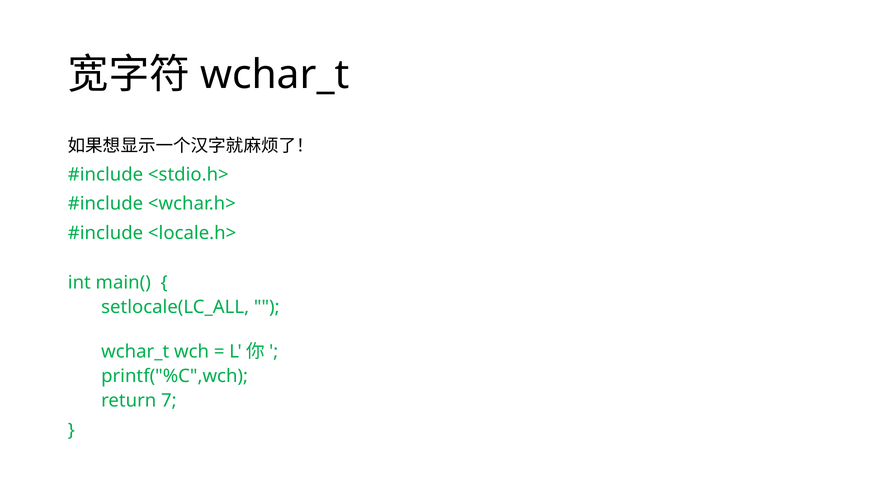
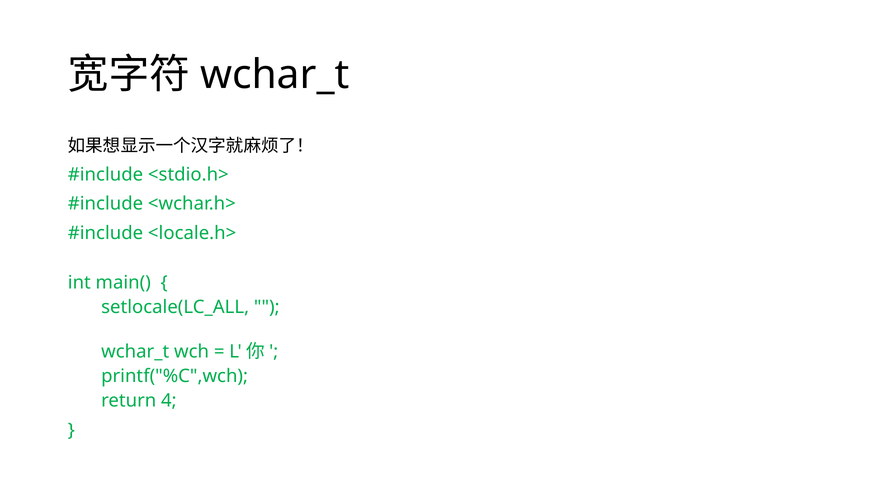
7: 7 -> 4 (169, 401)
